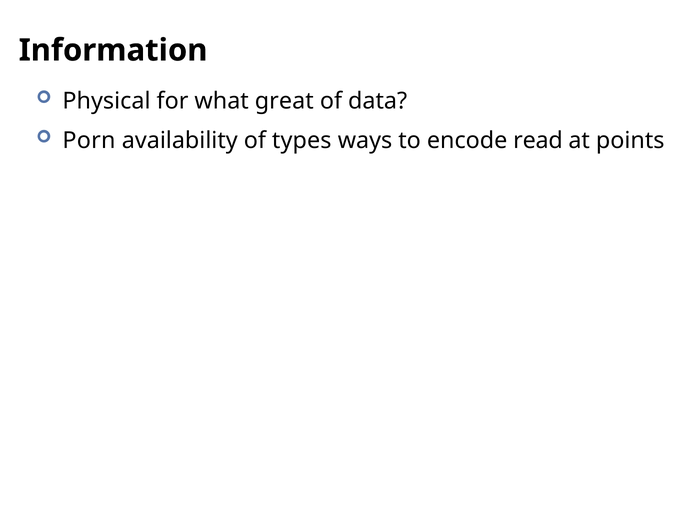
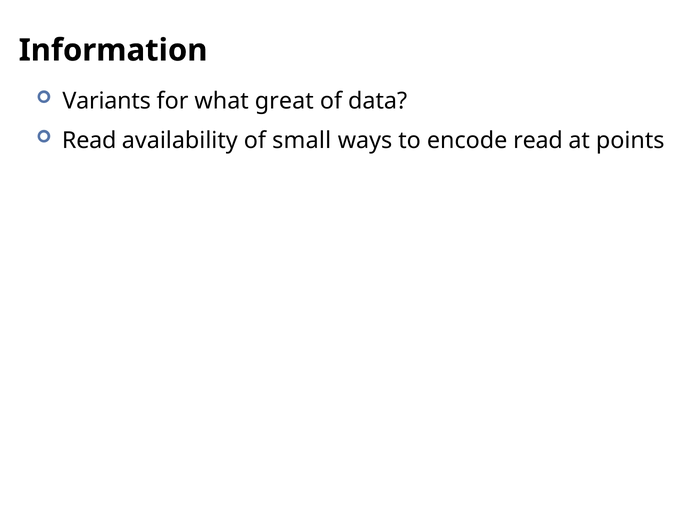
Physical: Physical -> Variants (107, 101)
Porn: Porn -> Read (89, 140)
types: types -> small (302, 140)
